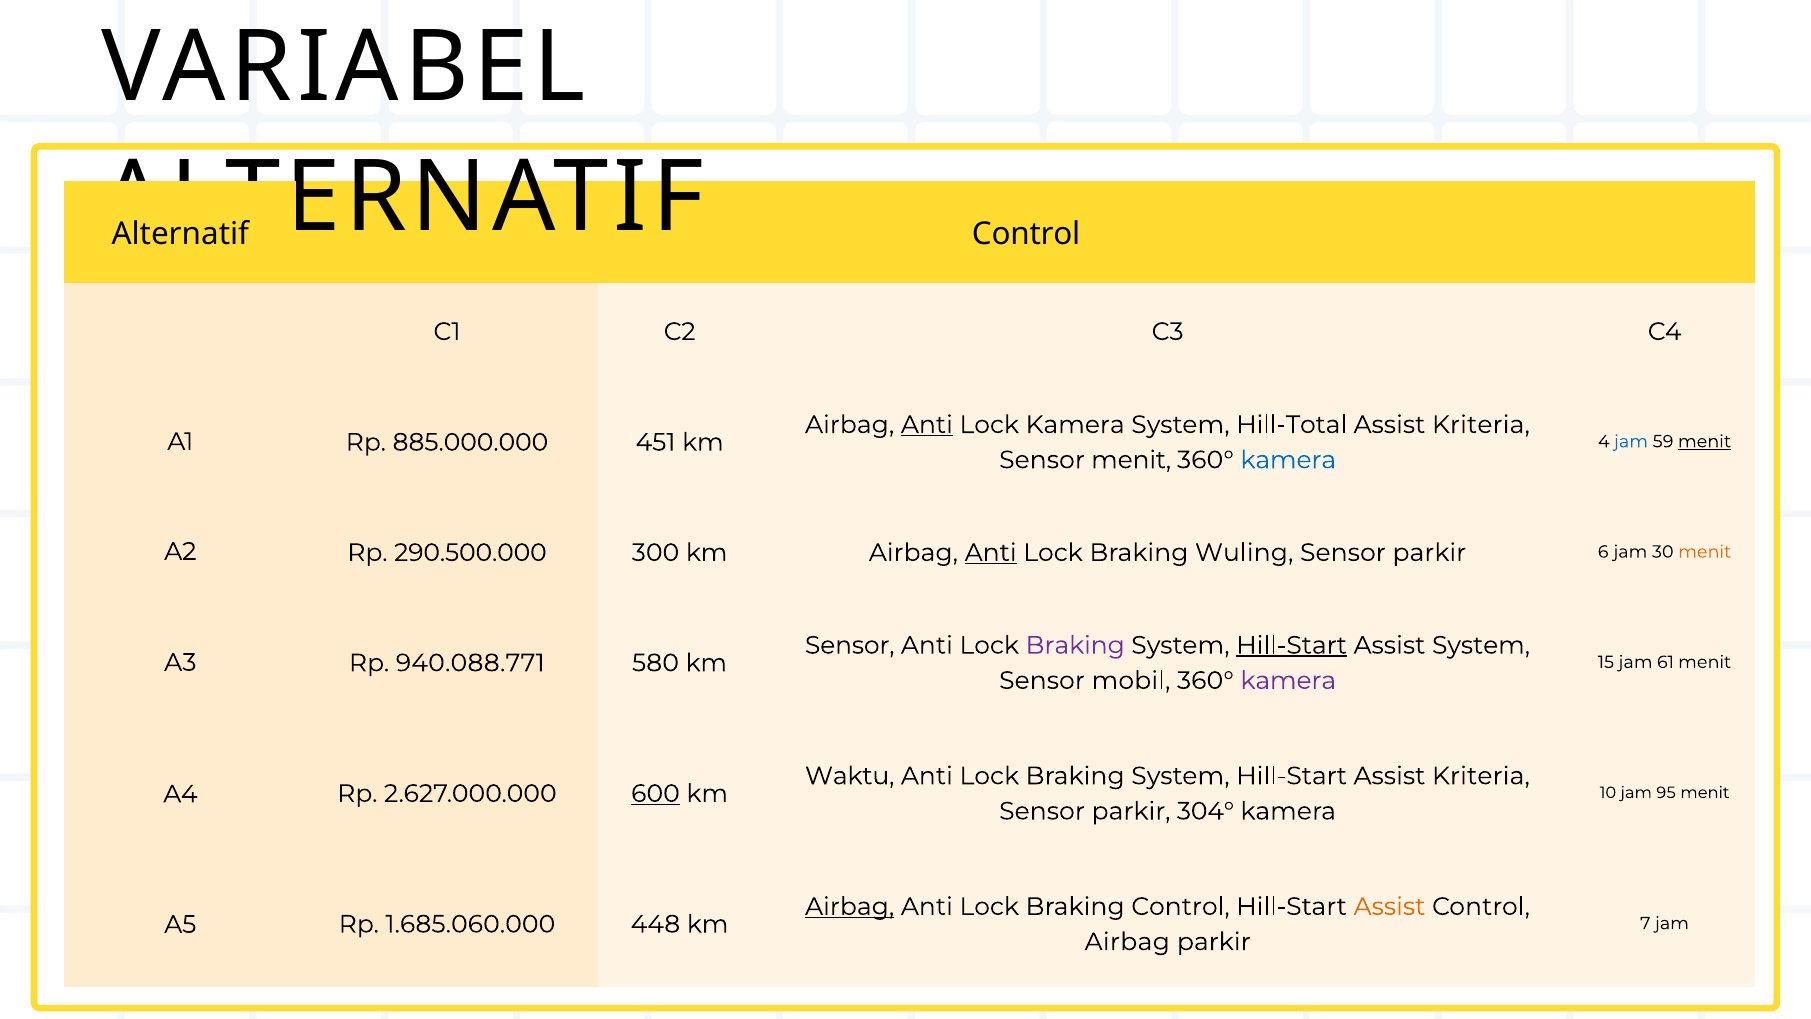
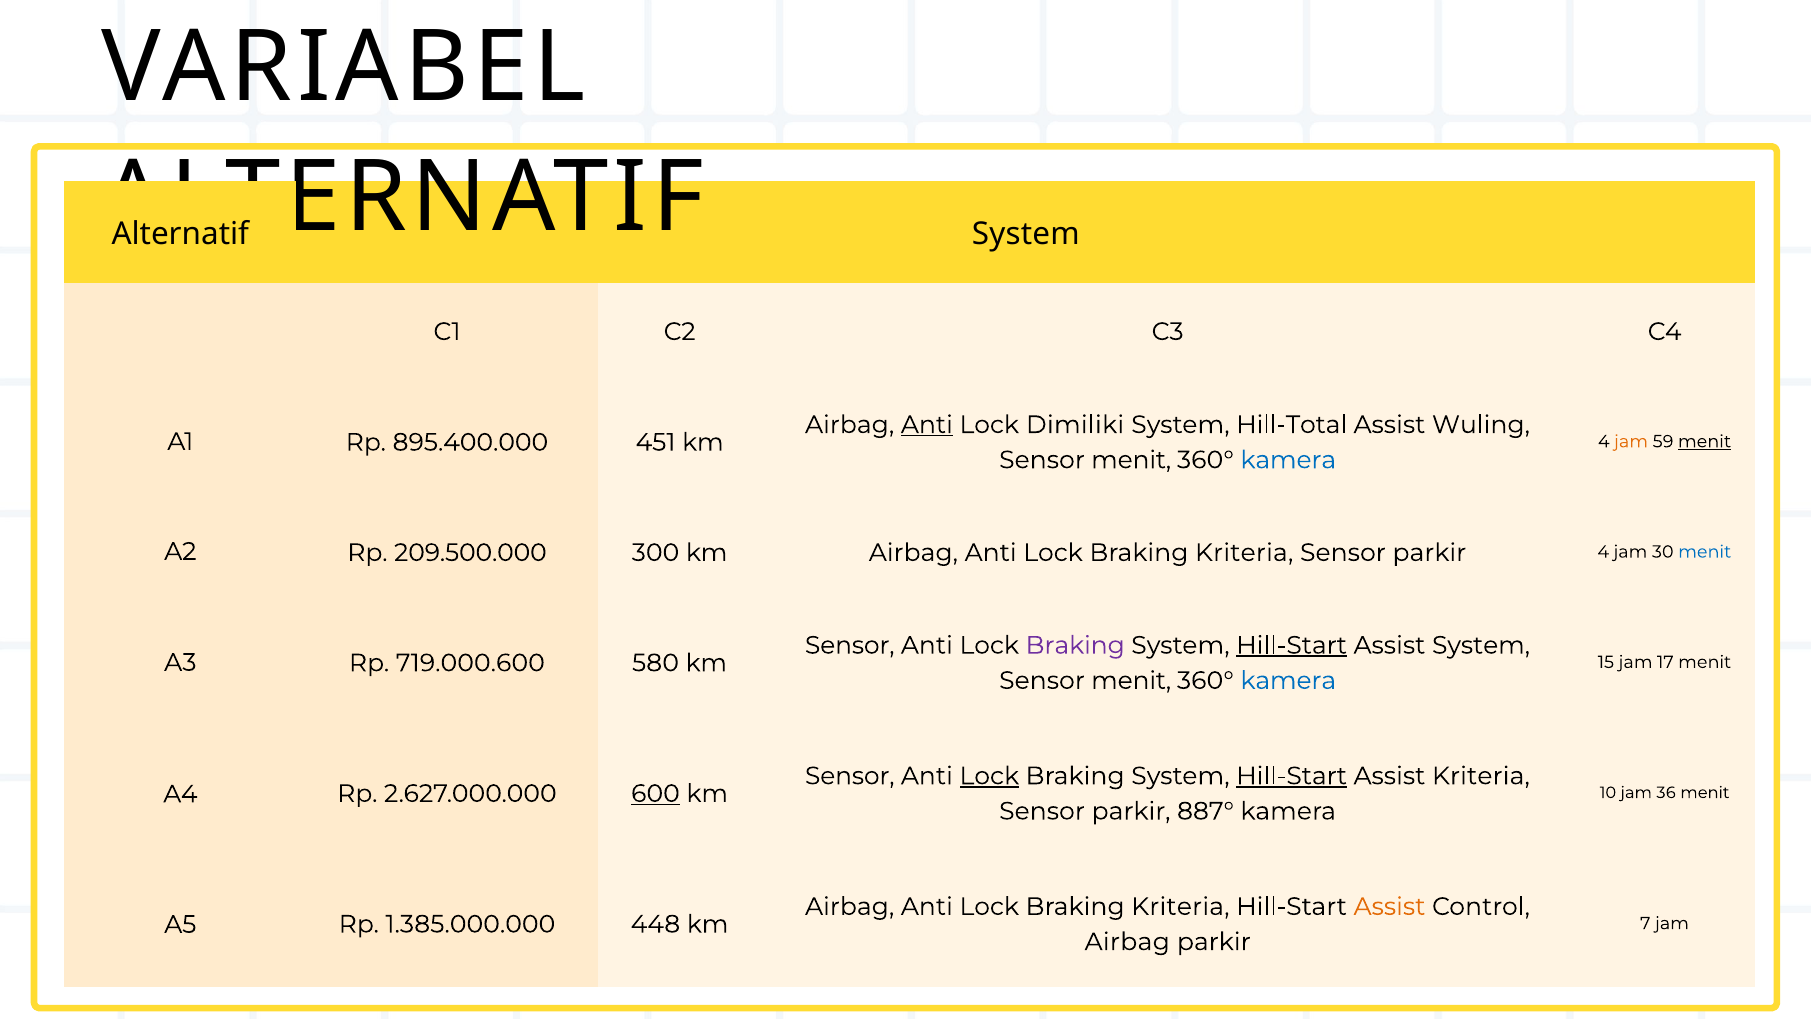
Control: Control -> System (1026, 234)
Lock Kamera: Kamera -> Dimiliki (1075, 425)
Kriteria: Kriteria -> Wuling (1481, 425)
885.000.000: 885.000.000 -> 895.400.000 (470, 442)
jam colour: blue -> orange (1631, 441)
290.500.000: 290.500.000 -> 209.500.000 (470, 552)
Anti underline: present -> none (991, 552)
Wuling: Wuling -> Kriteria (1244, 552)
parkir 6: 6 -> 4 (1603, 552)
menit colour: orange -> blue (1705, 552)
940.088.771: 940.088.771 -> 719.000.600 (470, 663)
61: 61 -> 17 (1665, 662)
mobil: mobil -> menit (1131, 680)
kamera colour: purple -> blue (1288, 680)
Waktu: Waktu -> Sensor (850, 776)
Lock underline: none -> present (989, 776)
Hill-Start underline: none -> present (1292, 776)
95: 95 -> 36 (1666, 792)
304°: 304° -> 887° (1205, 811)
Airbag underline: present -> none (850, 906)
Control: Control -> Kriteria (1180, 906)
1.685.060.000: 1.685.060.000 -> 1.385.000.000 (470, 924)
